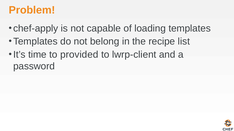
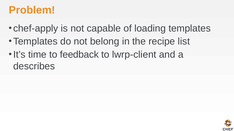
provided: provided -> feedback (79, 55)
password: password -> describes (34, 66)
